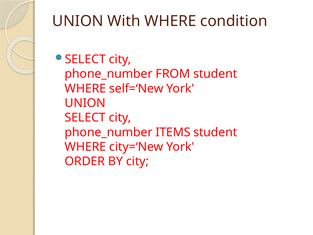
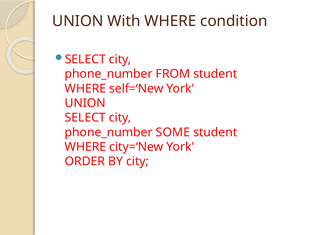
ITEMS: ITEMS -> SOME (173, 132)
